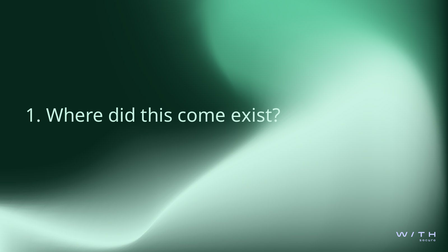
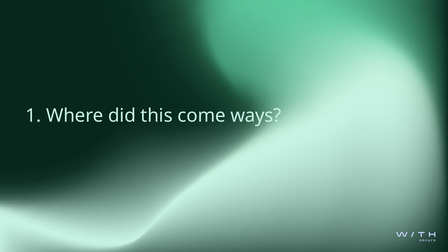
exist: exist -> ways (256, 116)
